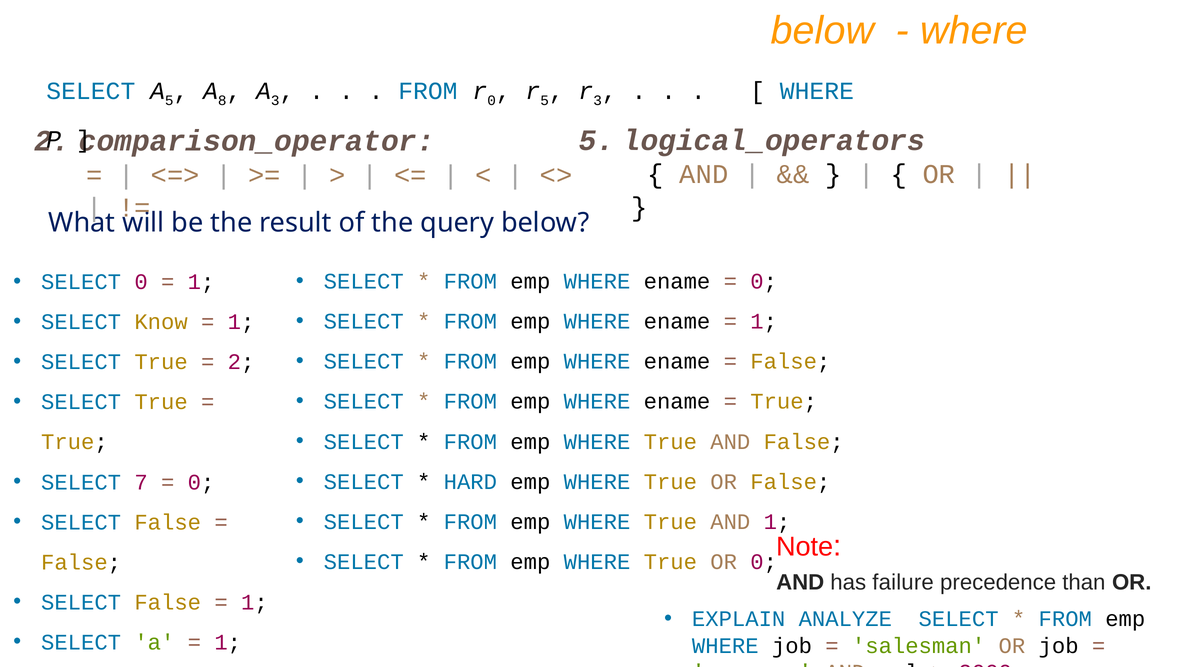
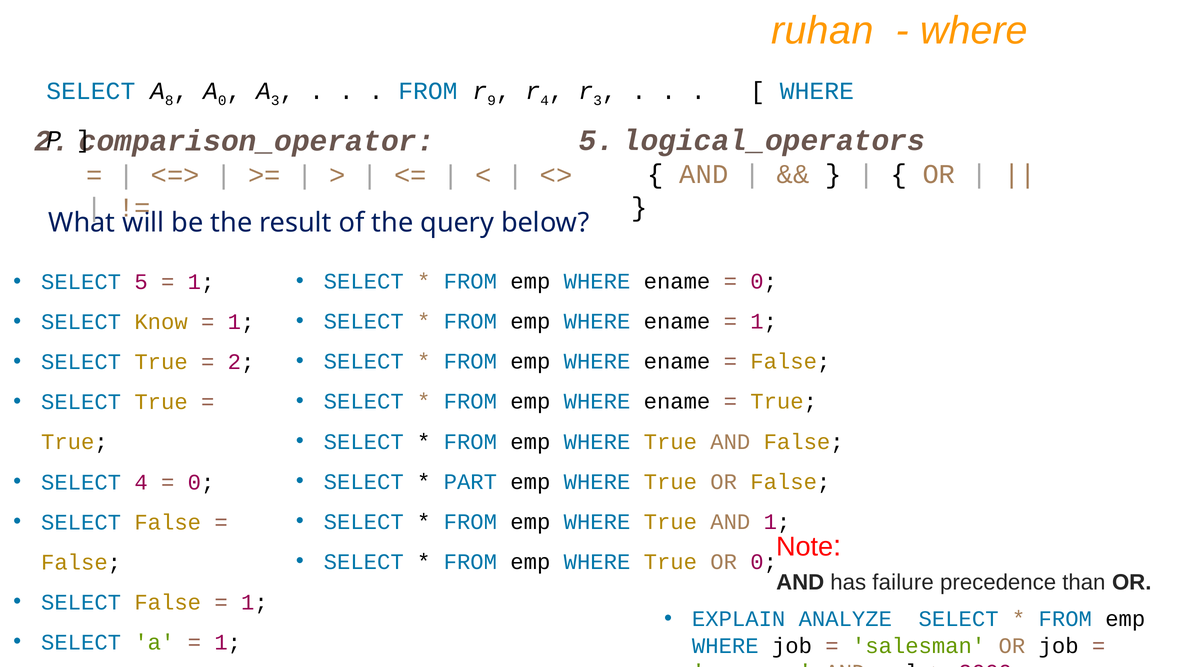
below: below -> ruhan (822, 31)
A 5: 5 -> 8 (169, 101)
A 8: 8 -> 0 (222, 101)
0: 0 -> 9 (492, 101)
5: 5 -> 4 (545, 101)
SELECT 0: 0 -> 5 (141, 282)
HARD: HARD -> PART (470, 481)
SELECT 7: 7 -> 4 (141, 482)
